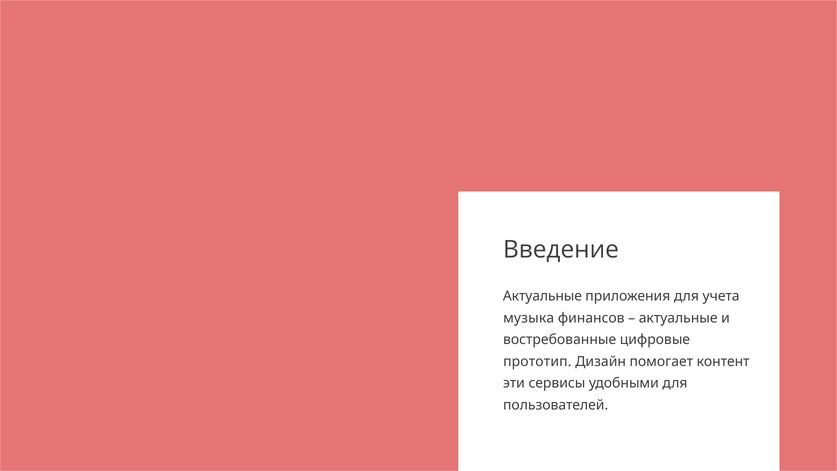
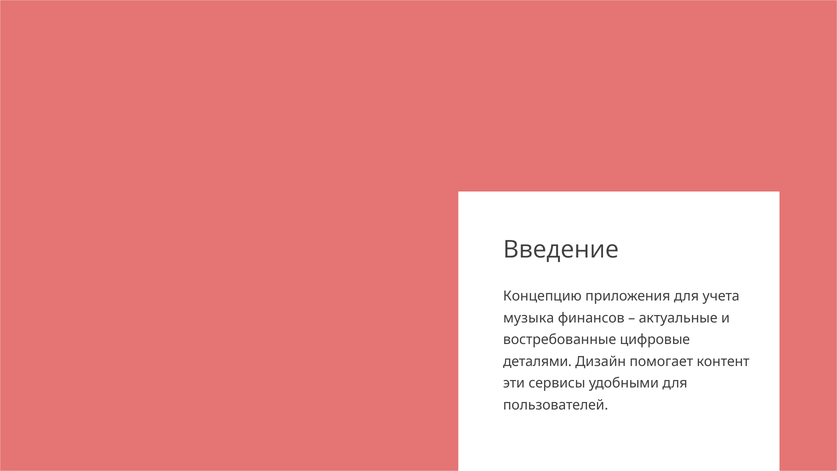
Актуальные: Актуальные -> Концепцию (542, 296)
прототип: прототип -> деталями (537, 361)
